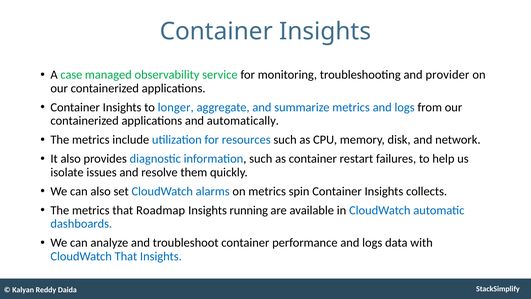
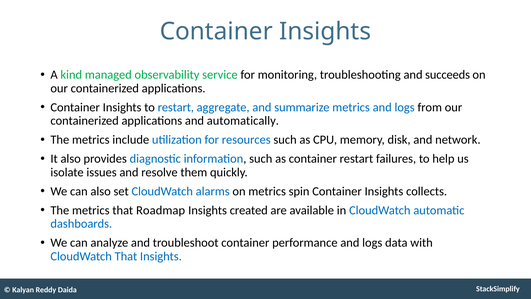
case: case -> kind (71, 75)
provider: provider -> succeeds (448, 75)
to longer: longer -> restart (176, 107)
running: running -> created (249, 210)
